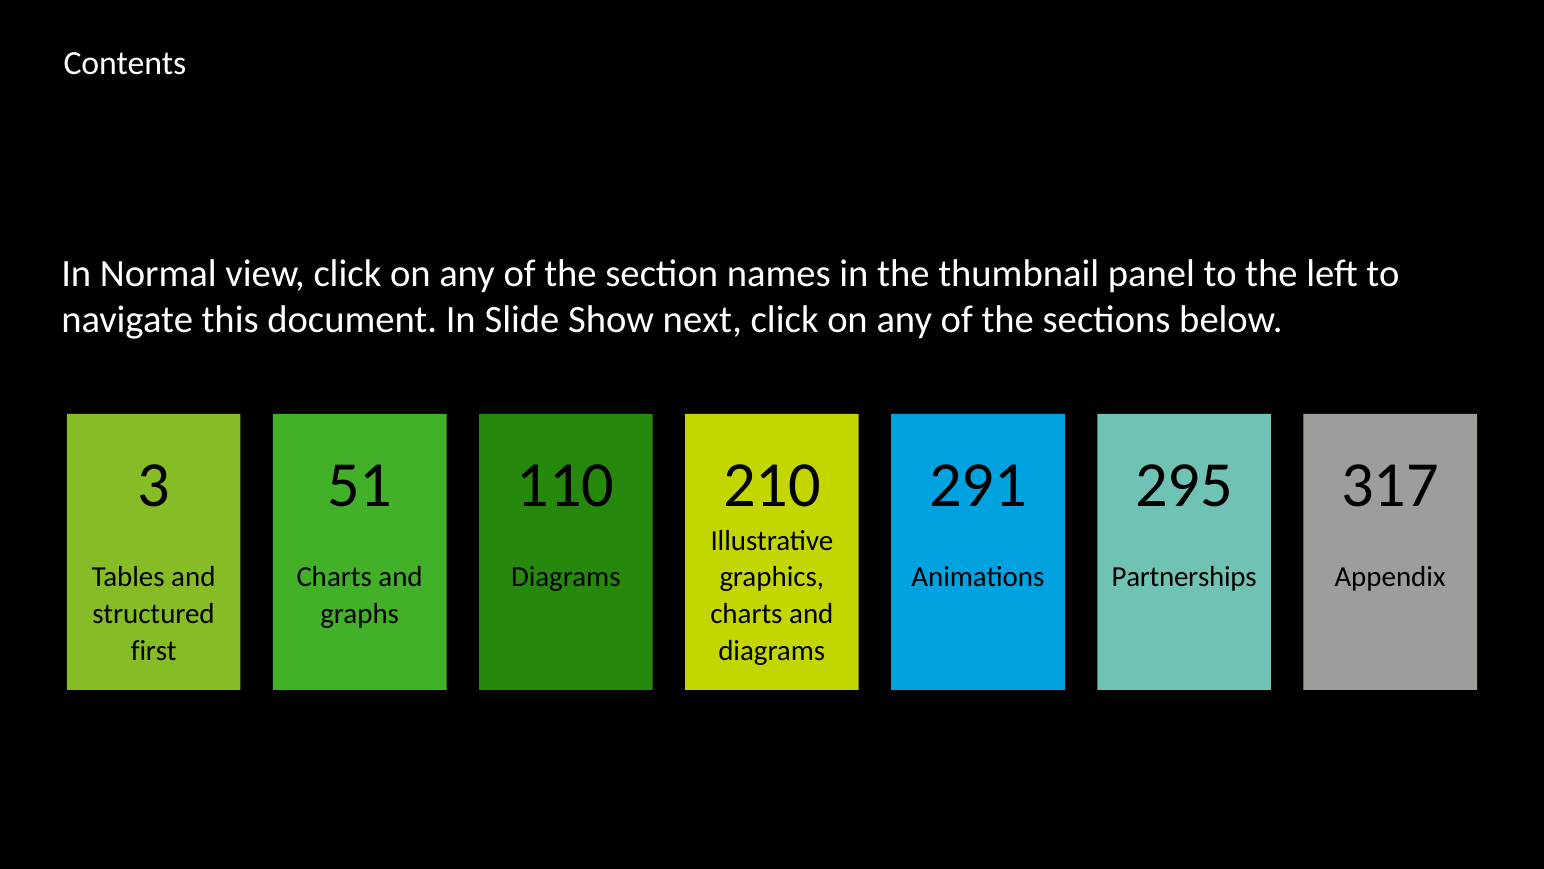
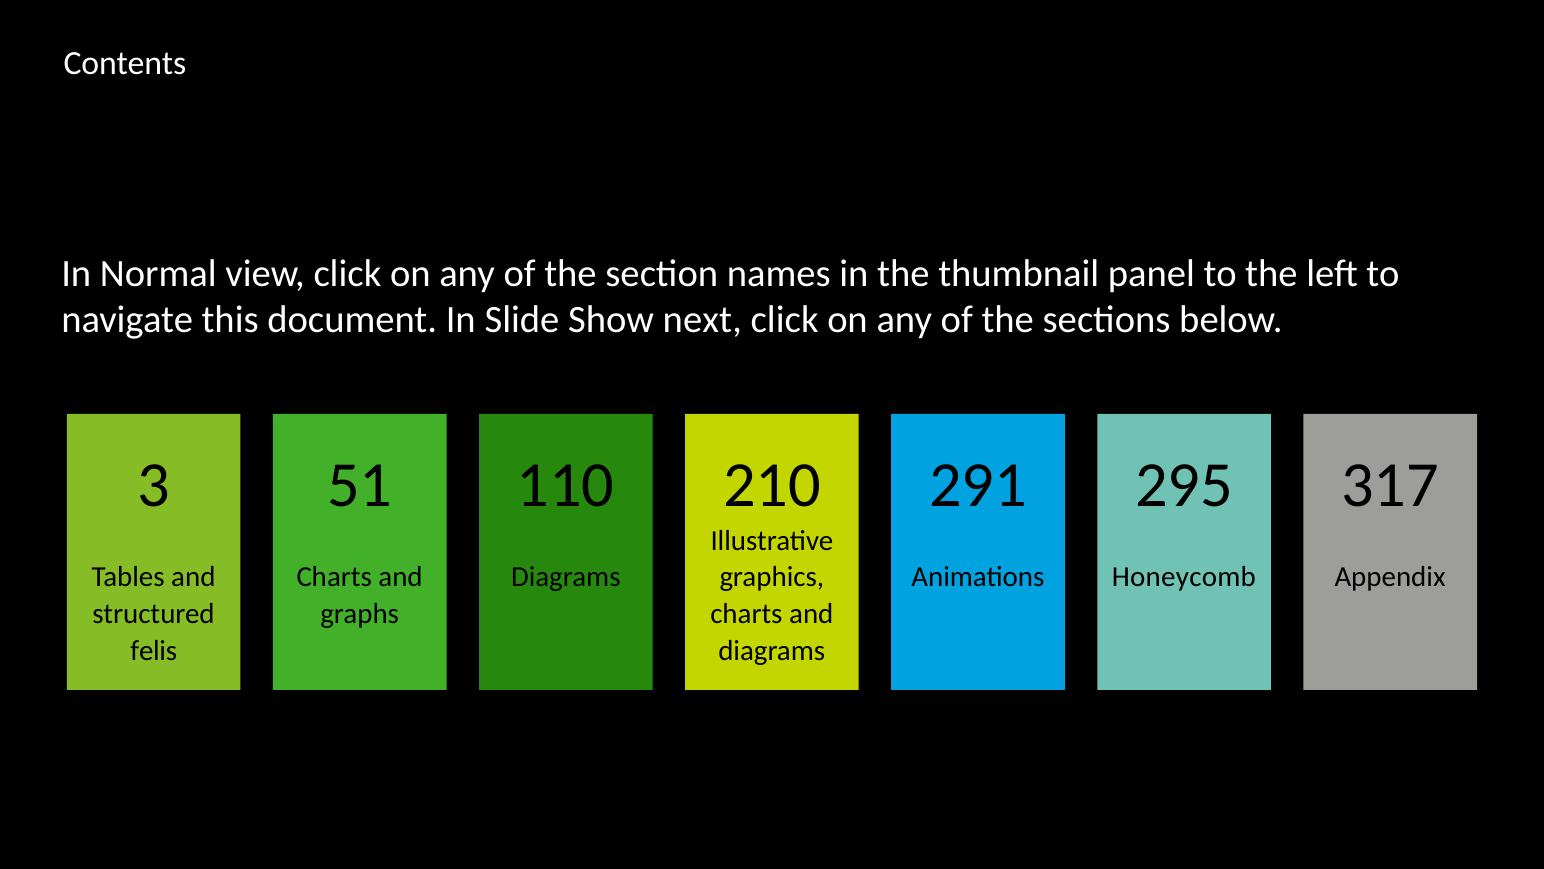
Partnerships: Partnerships -> Honeycomb (1184, 577)
first: first -> felis (154, 651)
